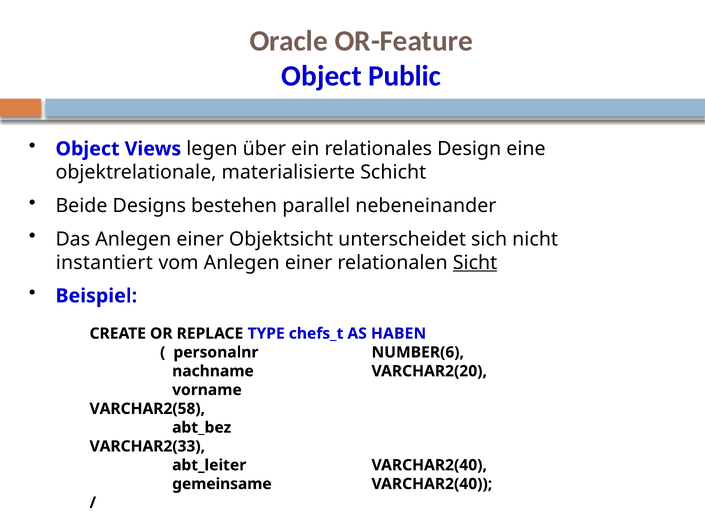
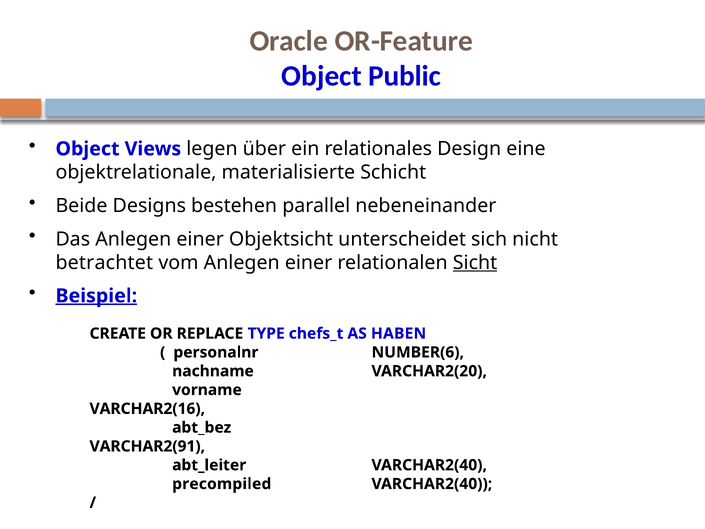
instantiert: instantiert -> betrachtet (104, 262)
Beispiel underline: none -> present (96, 296)
VARCHAR2(58: VARCHAR2(58 -> VARCHAR2(16 (147, 409)
VARCHAR2(33: VARCHAR2(33 -> VARCHAR2(91 (147, 446)
gemeinsame: gemeinsame -> precompiled (222, 484)
